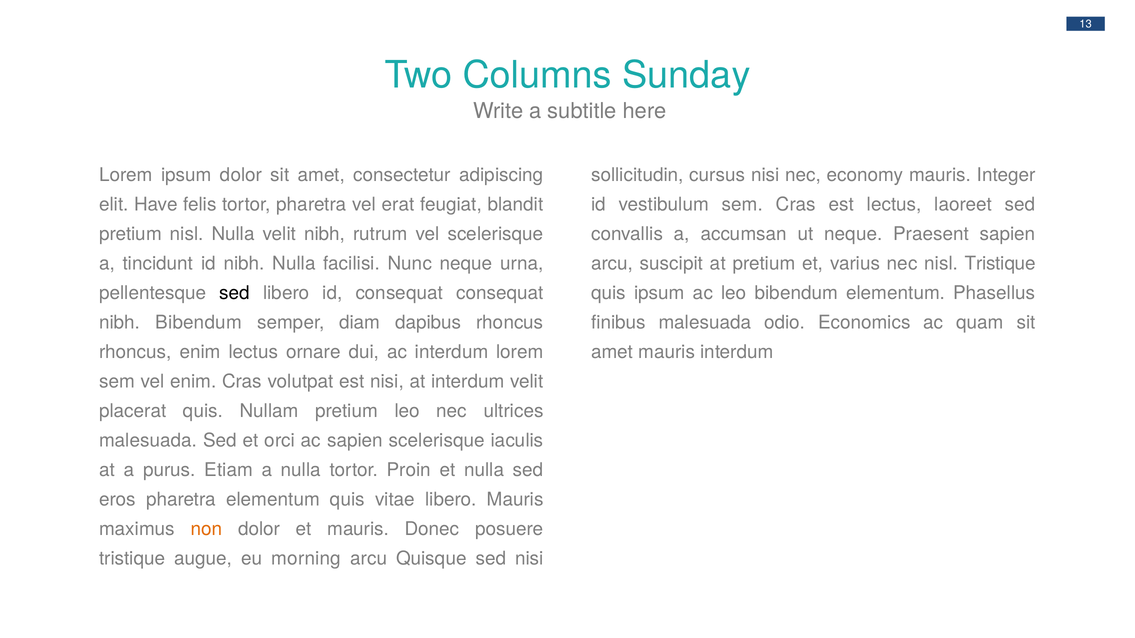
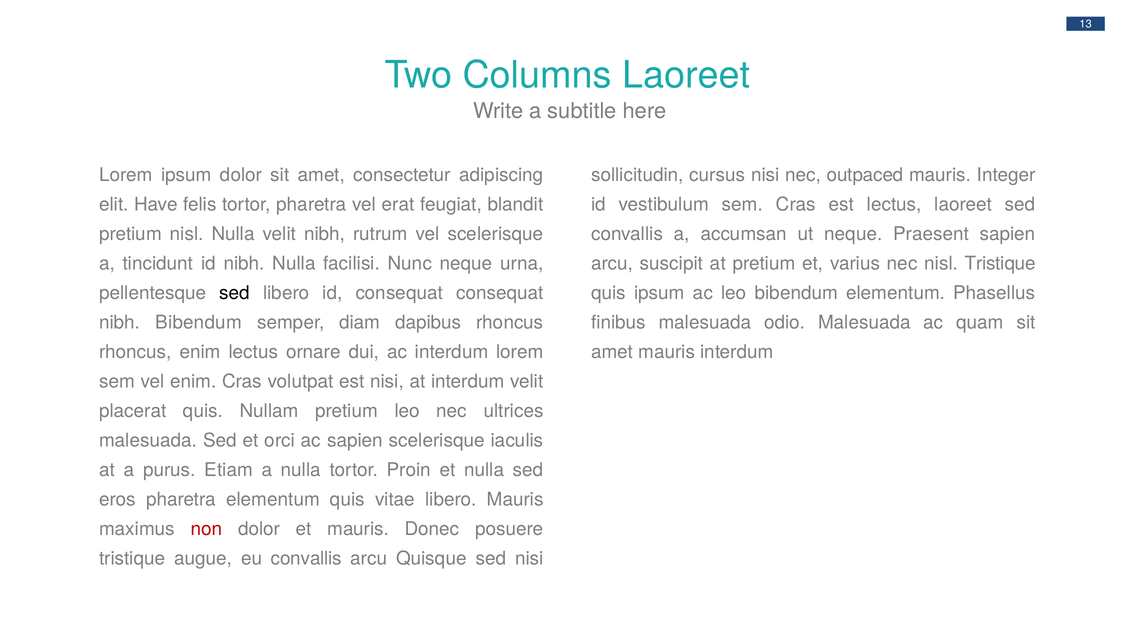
Columns Sunday: Sunday -> Laoreet (686, 75)
economy: economy -> outpaced (865, 175)
odio Economics: Economics -> Malesuada (864, 323)
non colour: orange -> red (206, 529)
eu morning: morning -> convallis (306, 559)
